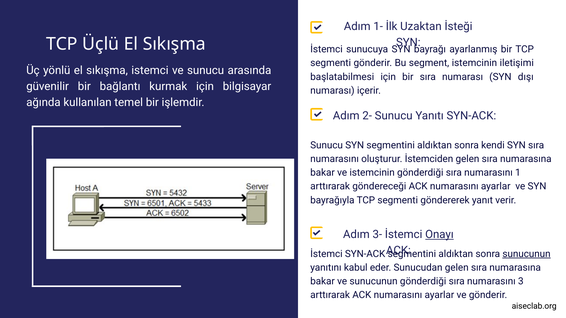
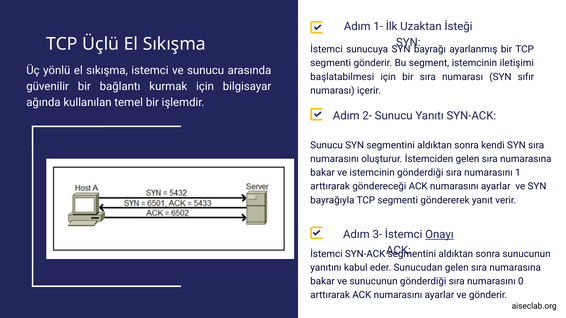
dışı: dışı -> sıfır (526, 77)
sunucunun underline: present -> none (527, 254)
3: 3 -> 0 (521, 282)
